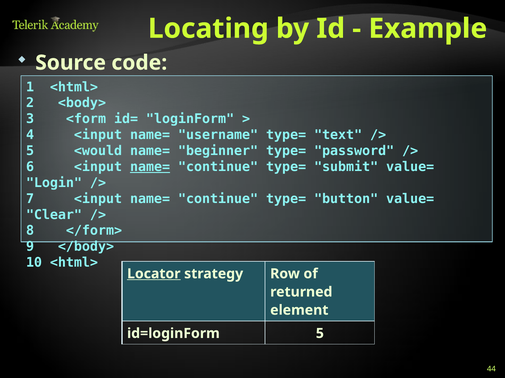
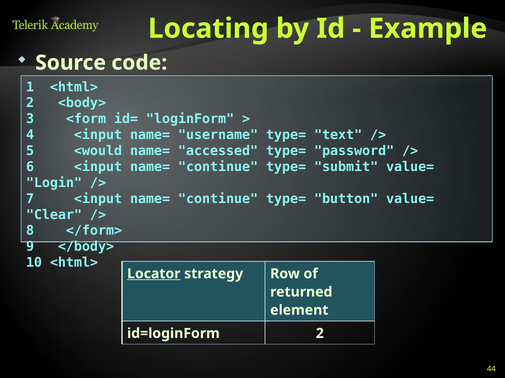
beginner: beginner -> accessed (218, 151)
name= underline: present -> none (150, 167)
id=loginForm 5: 5 -> 2 (320, 334)
